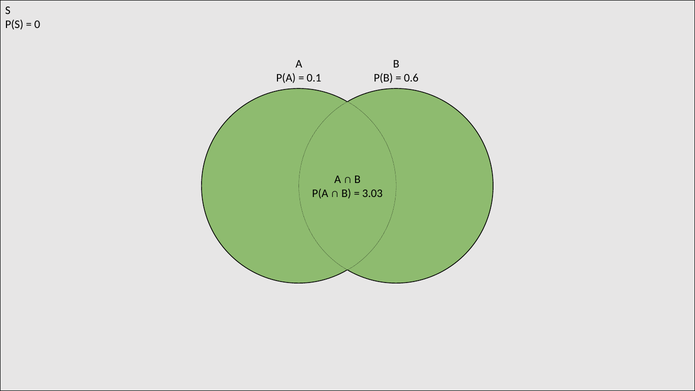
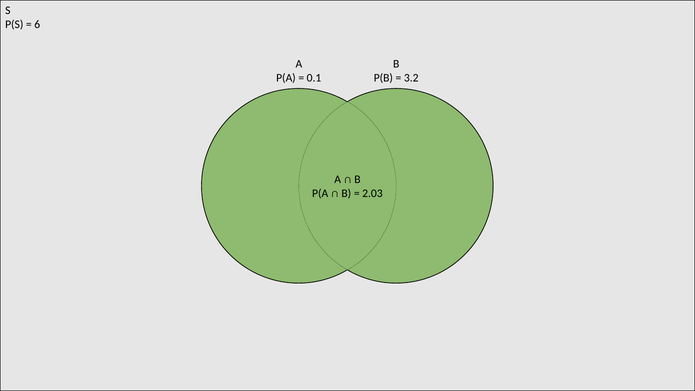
0: 0 -> 6 (37, 24)
0.6: 0.6 -> 3.2 (411, 78)
3.03: 3.03 -> 2.03 (372, 194)
